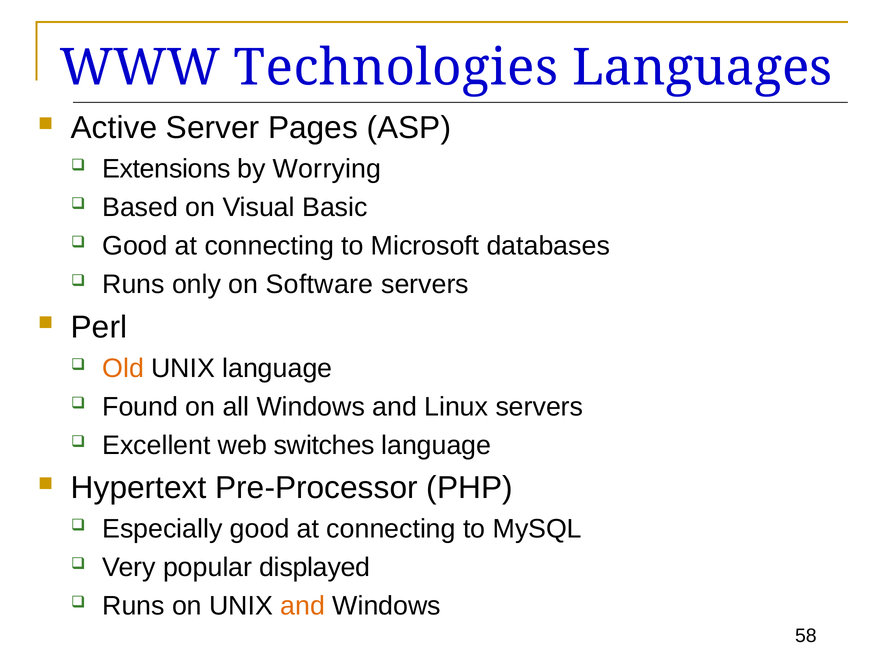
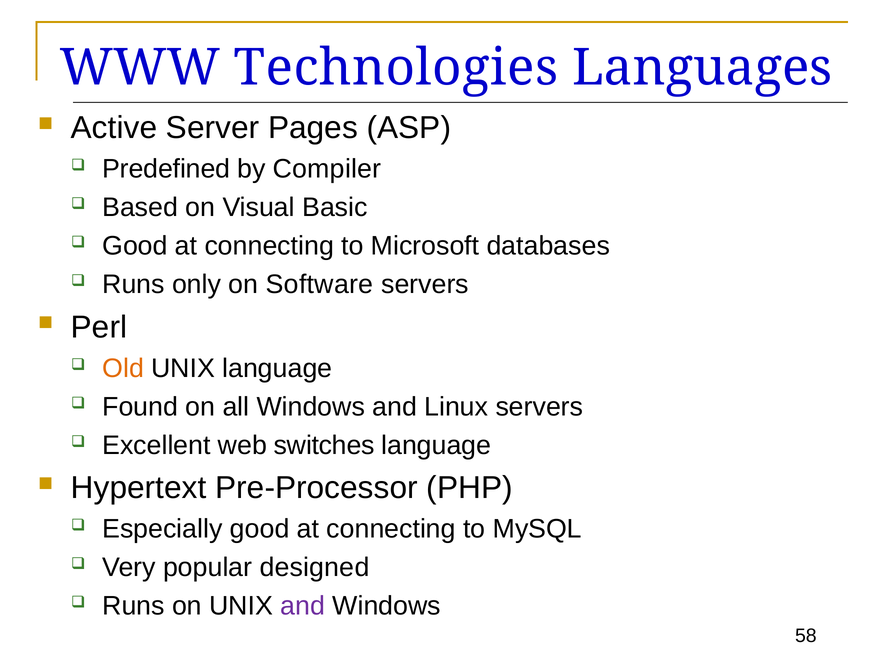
Extensions: Extensions -> Predefined (166, 169)
Worrying: Worrying -> Compiler (327, 169)
displayed: displayed -> designed (315, 567)
and colour: orange -> purple (303, 606)
